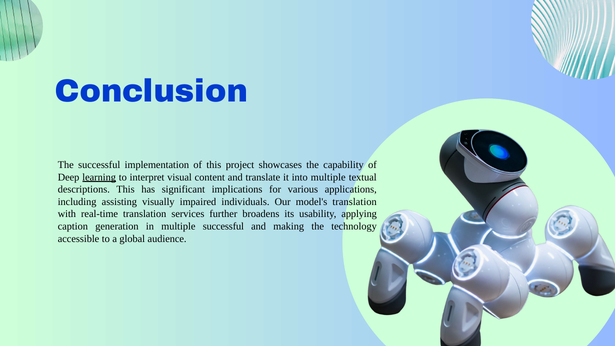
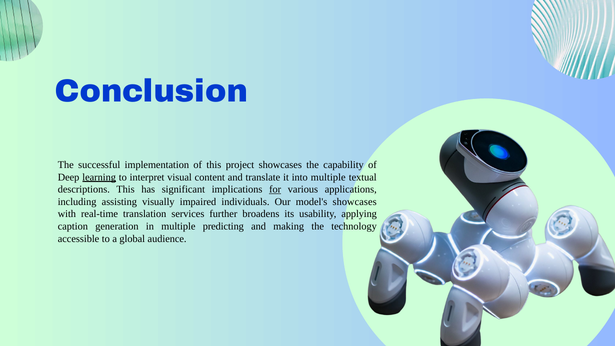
for underline: none -> present (275, 189)
model's translation: translation -> showcases (355, 202)
multiple successful: successful -> predicting (223, 226)
